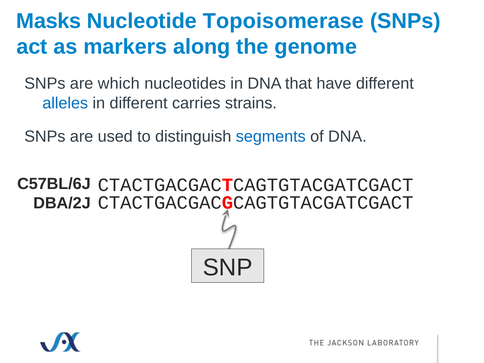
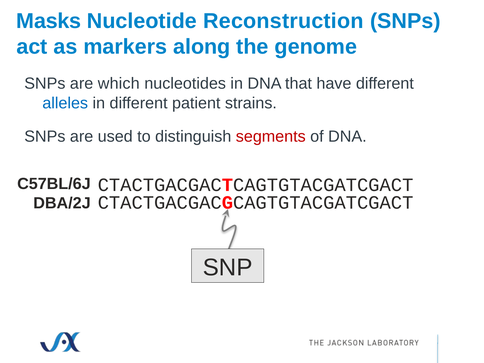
Topoisomerase: Topoisomerase -> Reconstruction (283, 21)
carries: carries -> patient (196, 103)
segments colour: blue -> red (271, 136)
